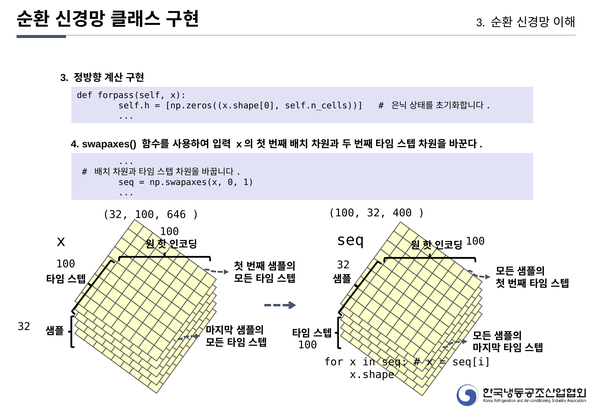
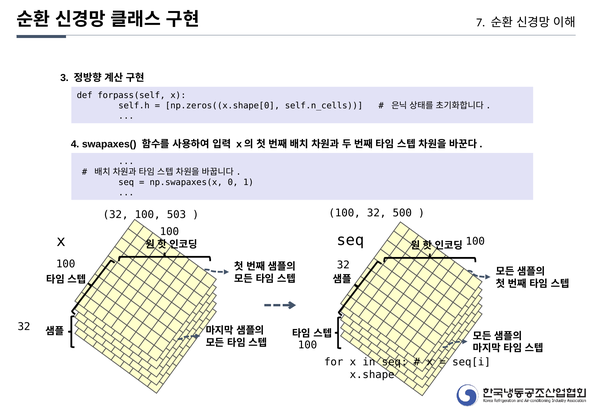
3: 3 -> 7 (481, 22)
646: 646 -> 503 (176, 215)
400: 400 -> 500 (402, 213)
